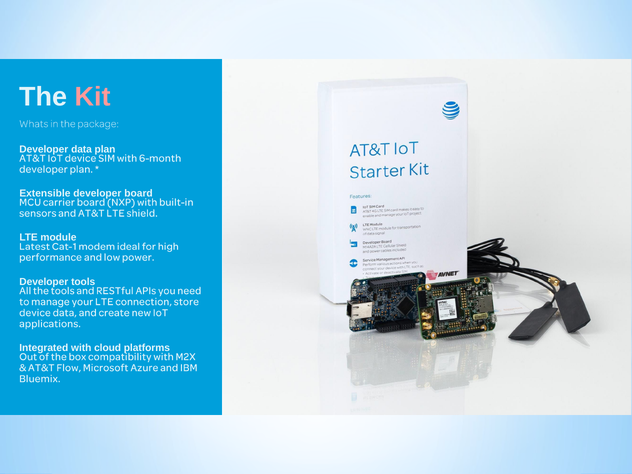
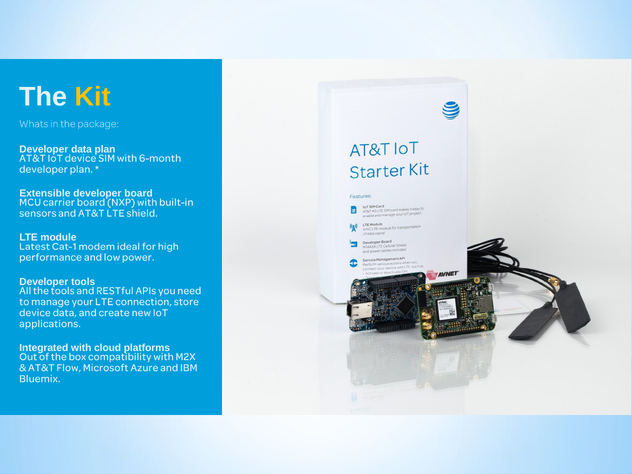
Kit colour: pink -> yellow (93, 97)
